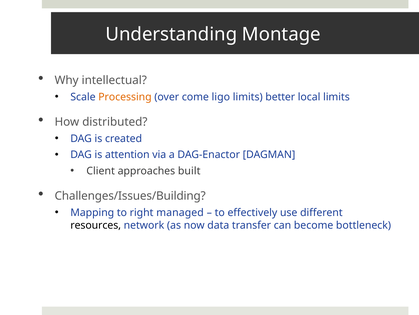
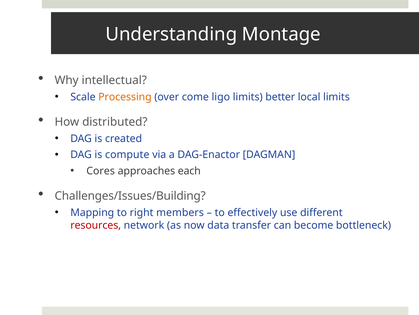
attention: attention -> compute (127, 154)
Client: Client -> Cores (101, 171)
built: built -> each (189, 171)
managed: managed -> members (180, 212)
resources colour: black -> red (96, 225)
